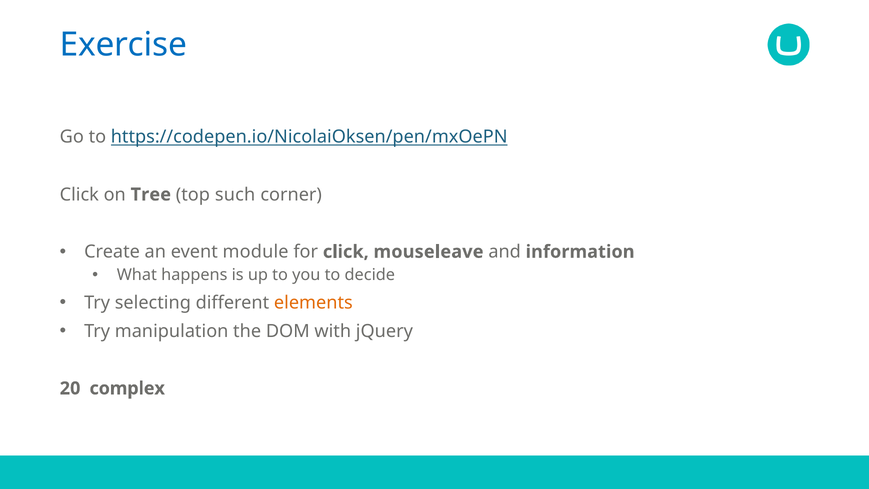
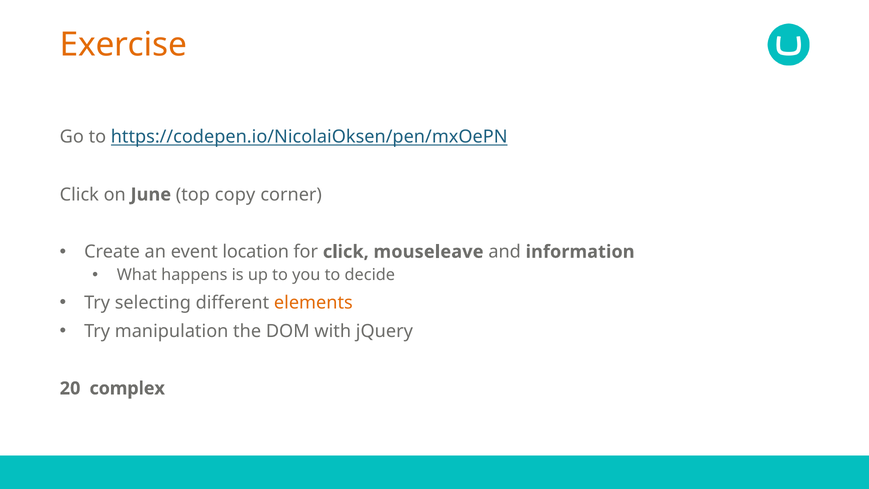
Exercise colour: blue -> orange (123, 45)
Tree: Tree -> June (151, 194)
such: such -> copy (235, 194)
module: module -> location (256, 252)
